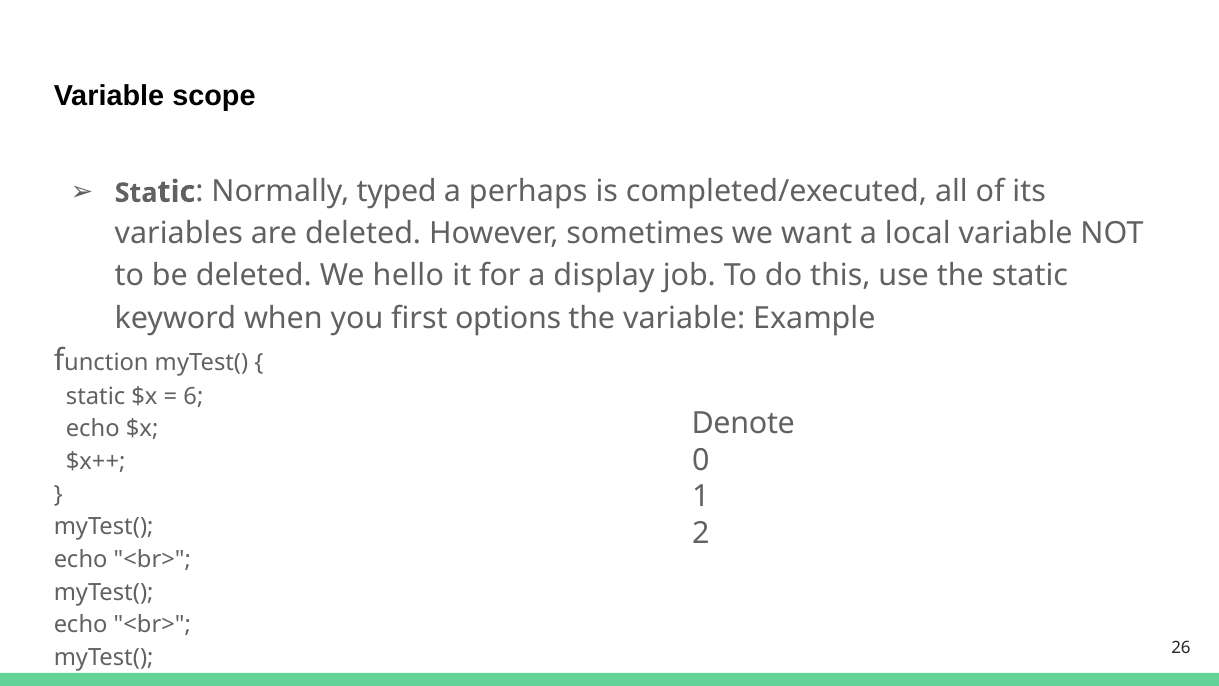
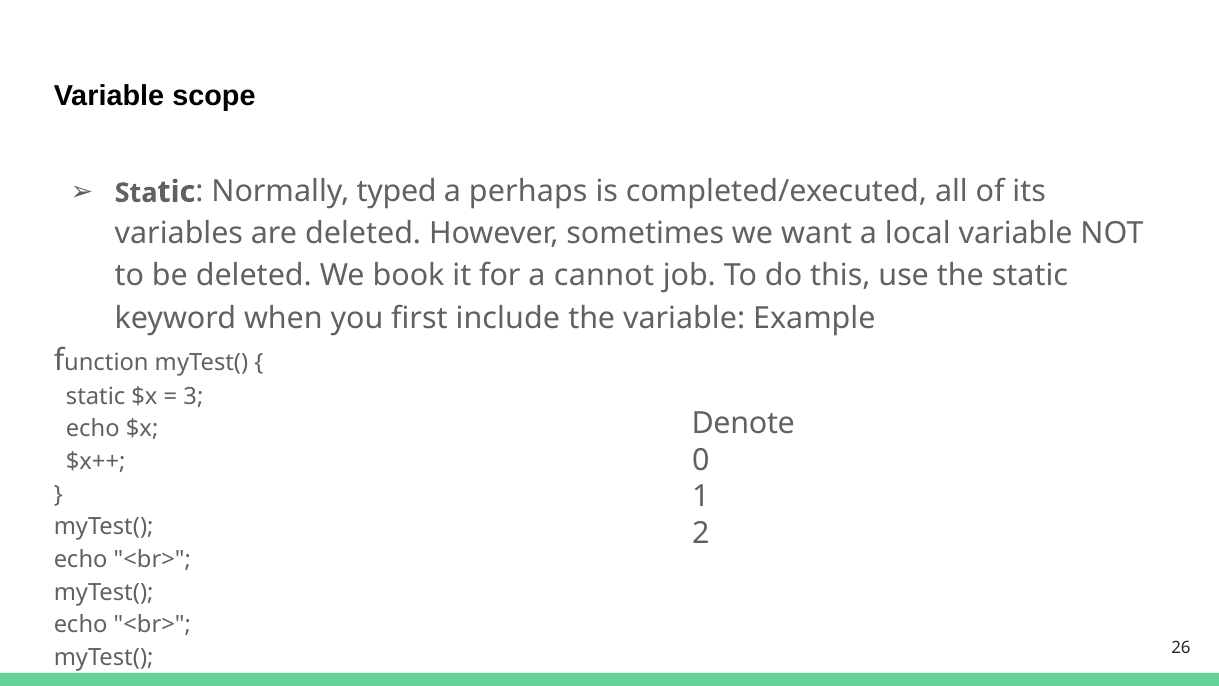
hello: hello -> book (409, 276)
display: display -> cannot (604, 276)
options: options -> include (508, 318)
6: 6 -> 3 (193, 396)
